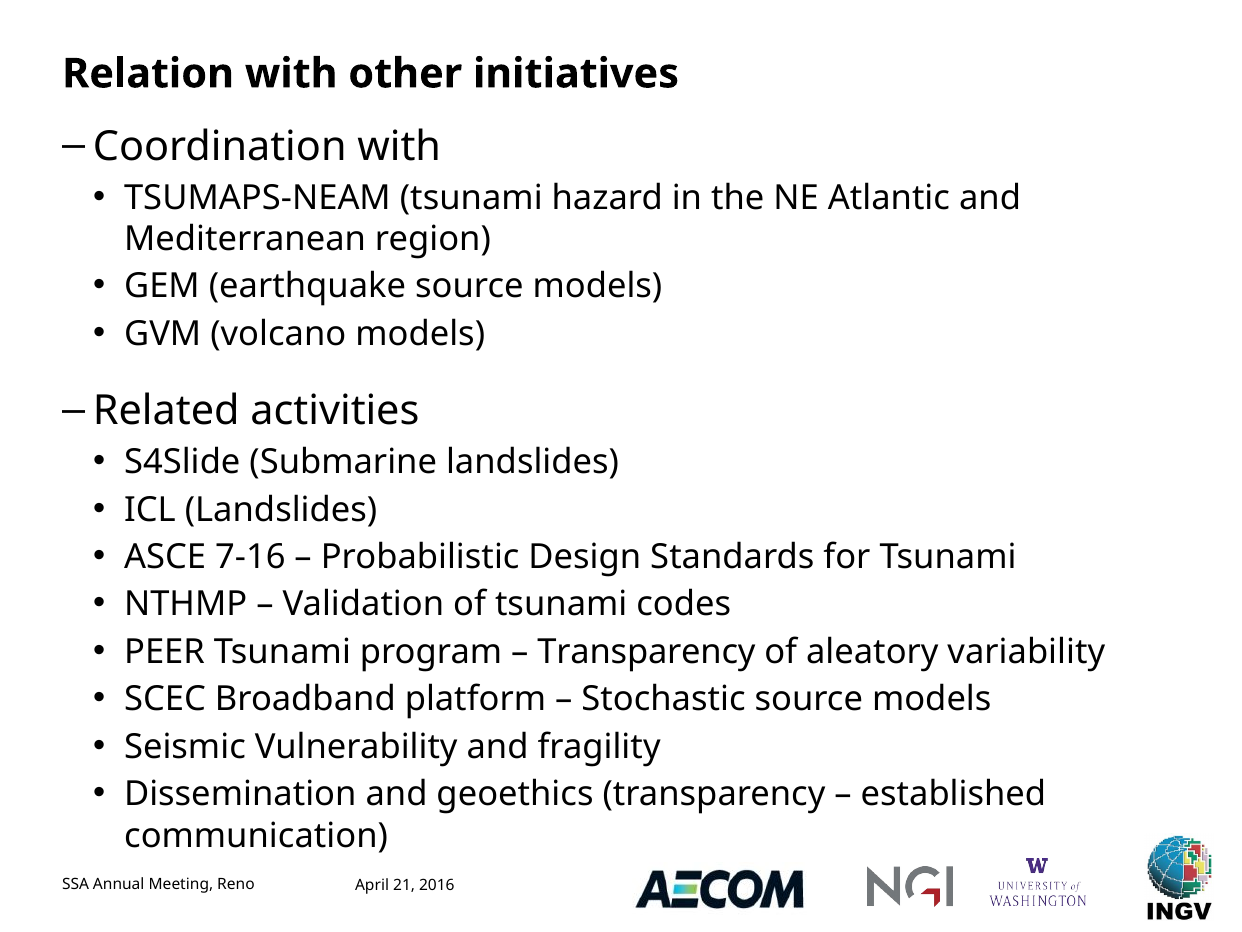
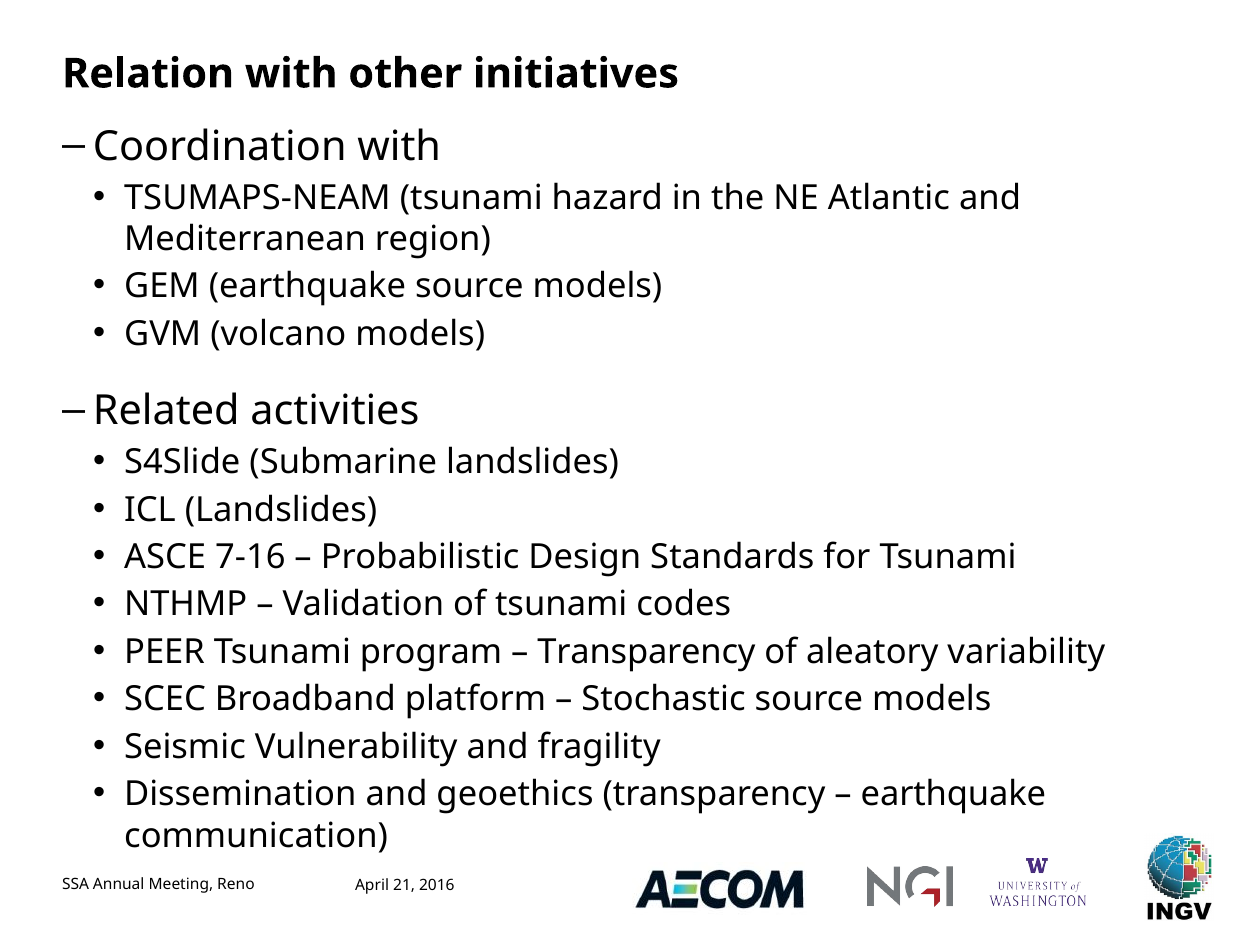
established: established -> earthquake (953, 794)
